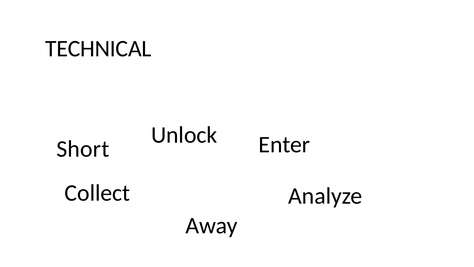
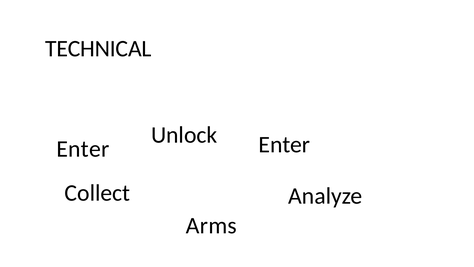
Short: Short -> Enter (83, 149)
Away: Away -> Arms (211, 225)
